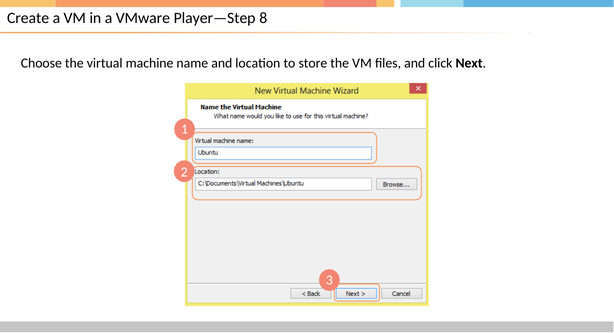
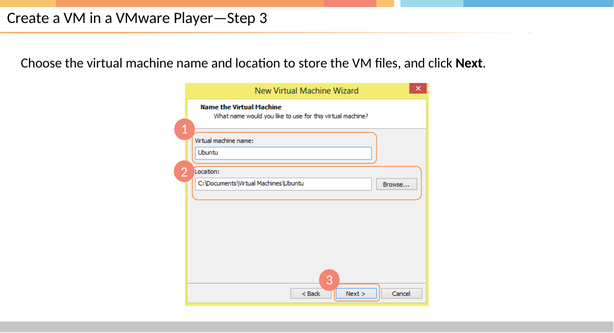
Player—Step 8: 8 -> 3 (263, 18)
